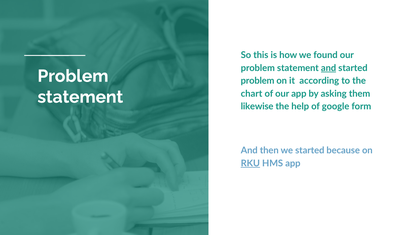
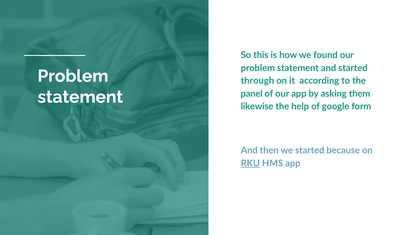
and underline: present -> none (329, 68)
problem: problem -> through (257, 81)
chart: chart -> panel (252, 93)
